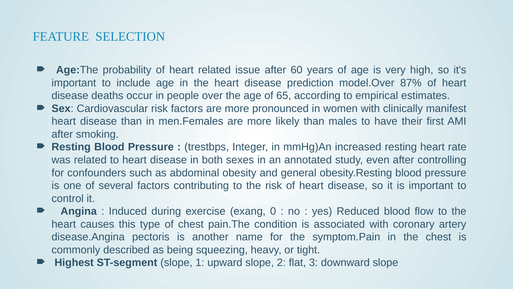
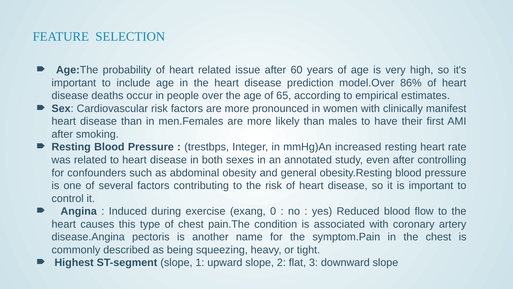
87%: 87% -> 86% (411, 83)
